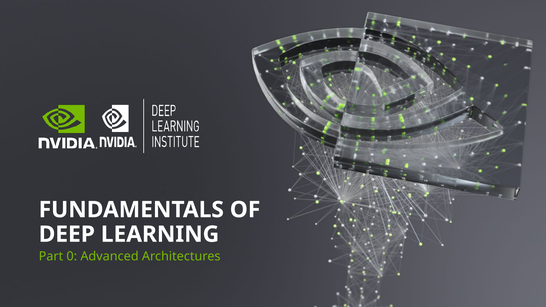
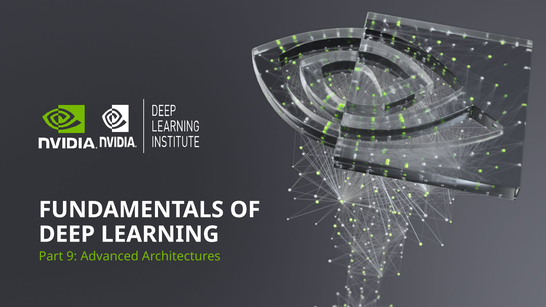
0: 0 -> 9 (72, 257)
